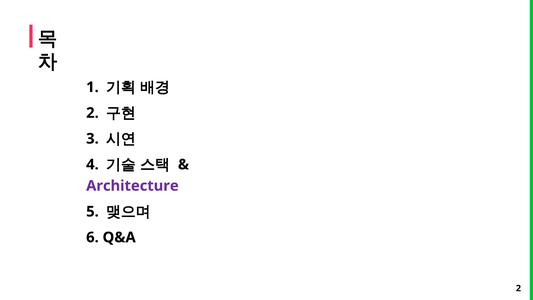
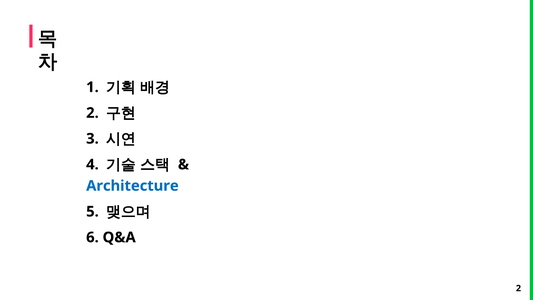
Architecture colour: purple -> blue (132, 186)
